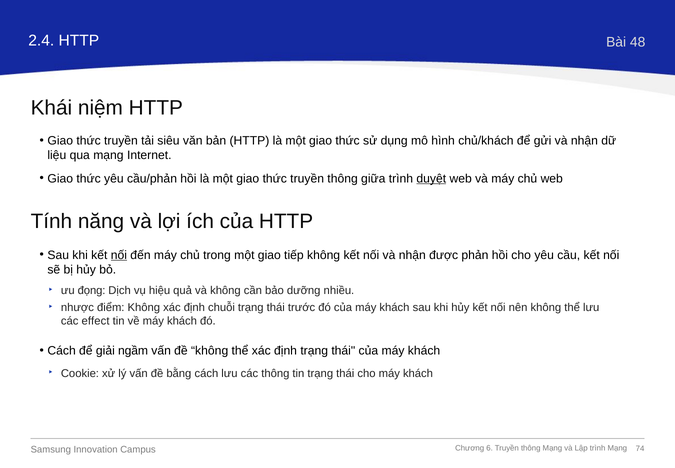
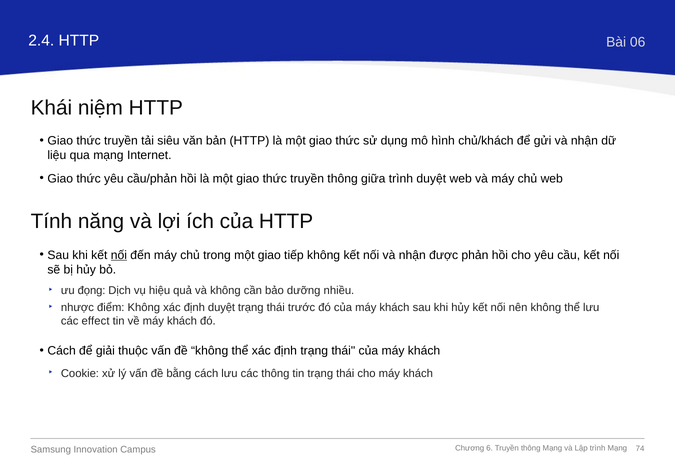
48: 48 -> 06 (638, 42)
duyệt underline: present -> none (431, 178)
định chuỗi: chuỗi -> duyệt (222, 307)
ngầm: ngầm -> thuộc (133, 350)
